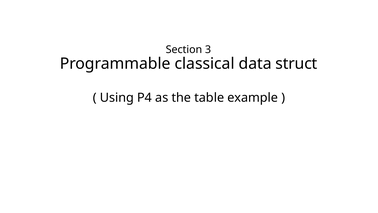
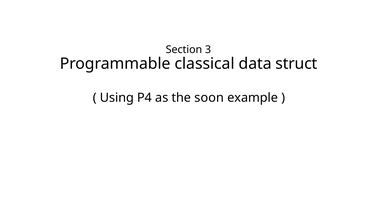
table: table -> soon (209, 98)
